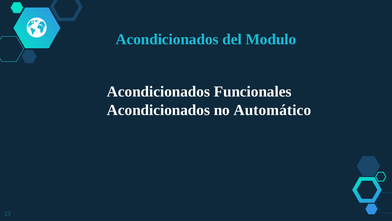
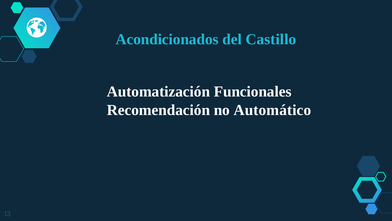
Modulo: Modulo -> Castillo (271, 39)
Acondicionados: Acondicionados -> Automatización (158, 91)
Acondicionados: Acondicionados -> Recomendación (158, 110)
